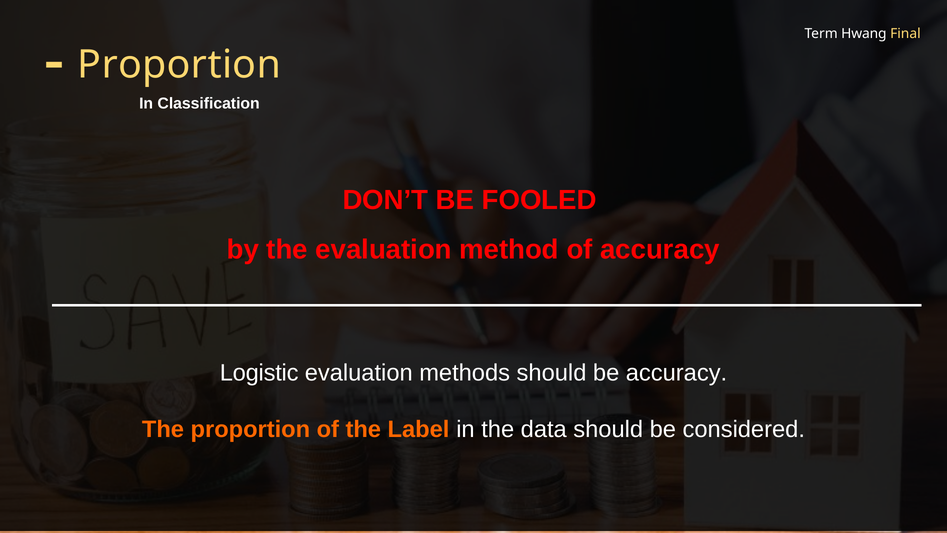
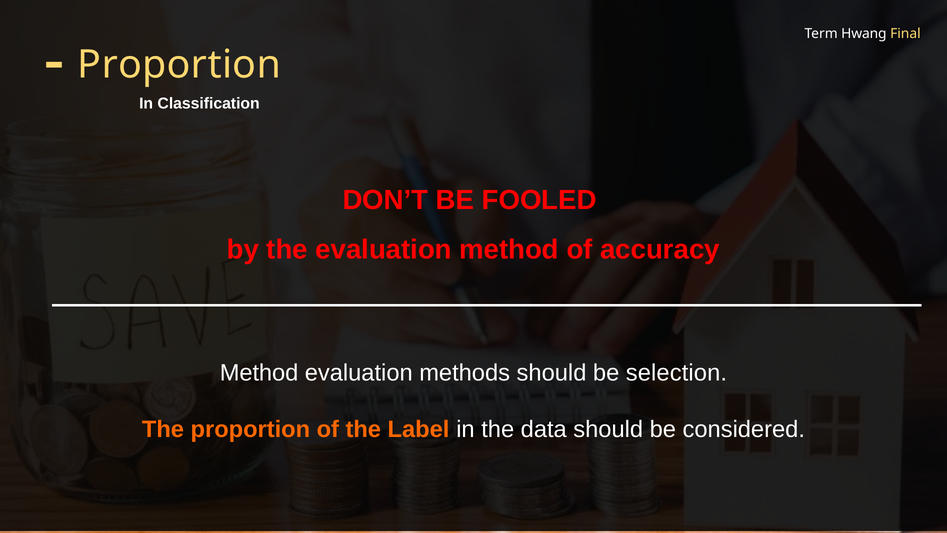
Logistic: Logistic -> Method (259, 372)
be accuracy: accuracy -> selection (676, 372)
